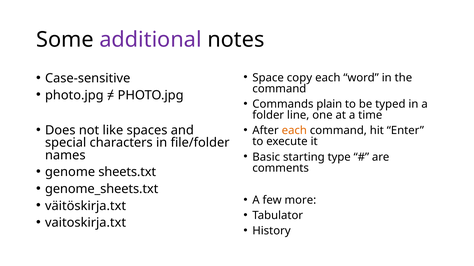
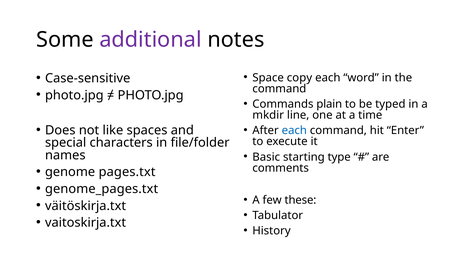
folder: folder -> mkdir (268, 115)
each colour: orange -> blue (294, 131)
sheets.txt: sheets.txt -> pages.txt (127, 172)
genome_sheets.txt: genome_sheets.txt -> genome_pages.txt (102, 189)
more: more -> these (300, 200)
